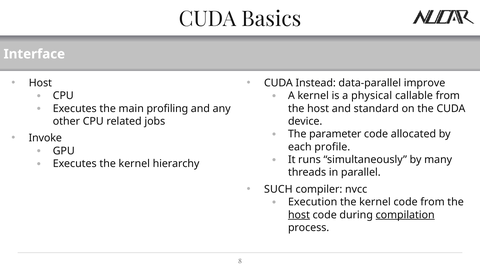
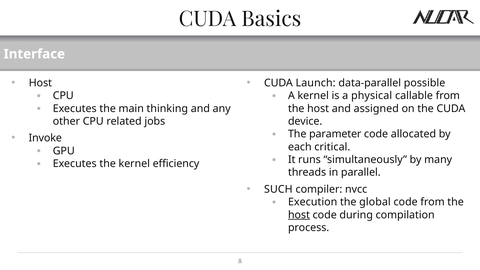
Instead: Instead -> Launch (316, 83)
improve: improve -> possible (425, 83)
profiling: profiling -> thinking (167, 109)
standard: standard -> assigned (376, 109)
profile: profile -> critical (332, 147)
hierarchy: hierarchy -> efficiency (176, 164)
kernel: kernel -> global (375, 202)
compilation underline: present -> none (405, 215)
